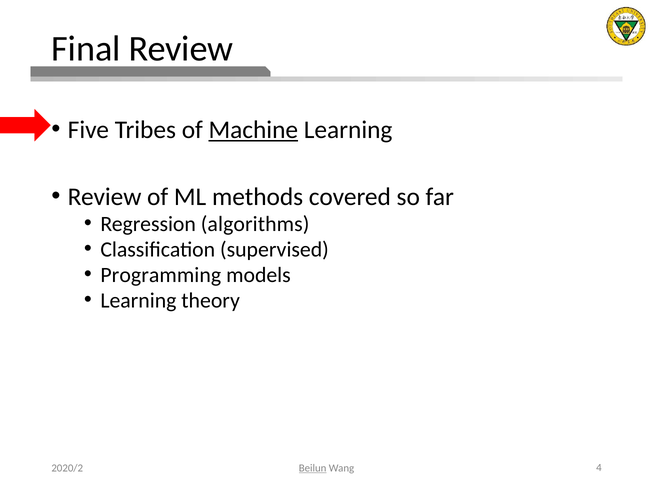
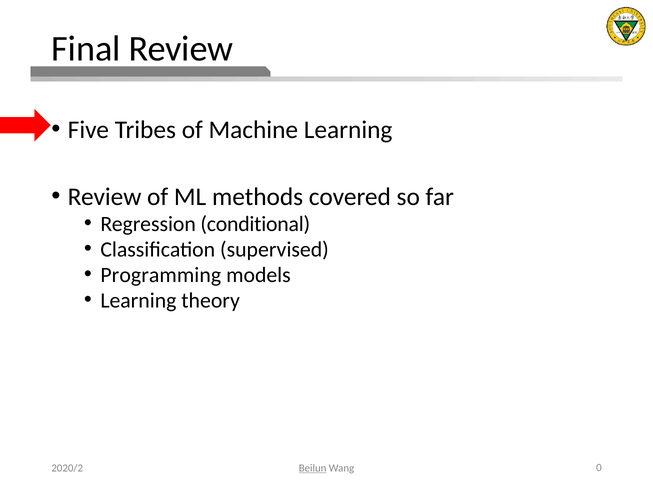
Machine underline: present -> none (253, 130)
algorithms: algorithms -> conditional (255, 224)
4: 4 -> 0 (599, 468)
